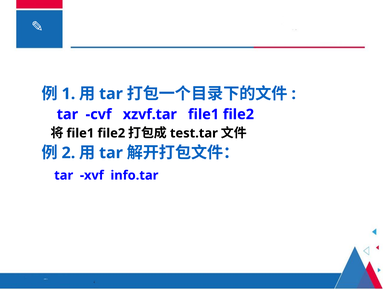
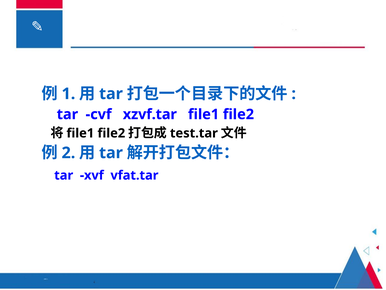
info.tar: info.tar -> vfat.tar (134, 175)
